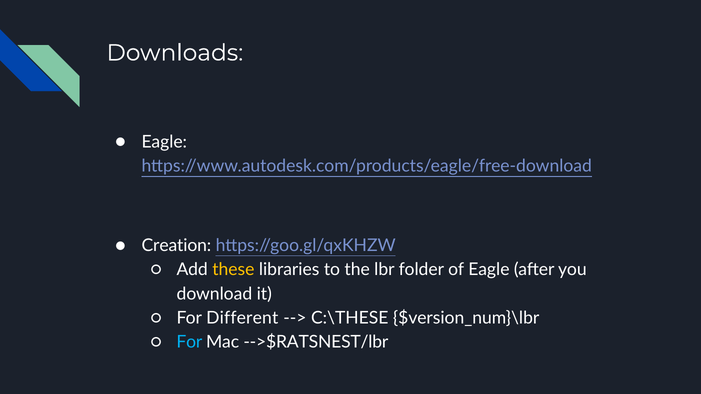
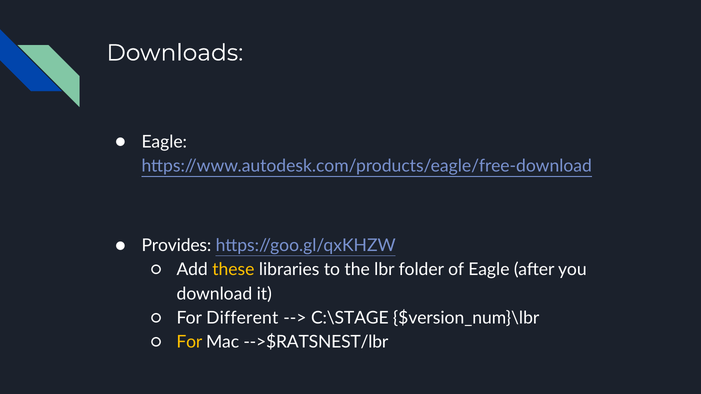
Creation: Creation -> Provides (176, 246)
C:\THESE: C:\THESE -> C:\STAGE (350, 318)
For colour: light blue -> yellow (189, 342)
